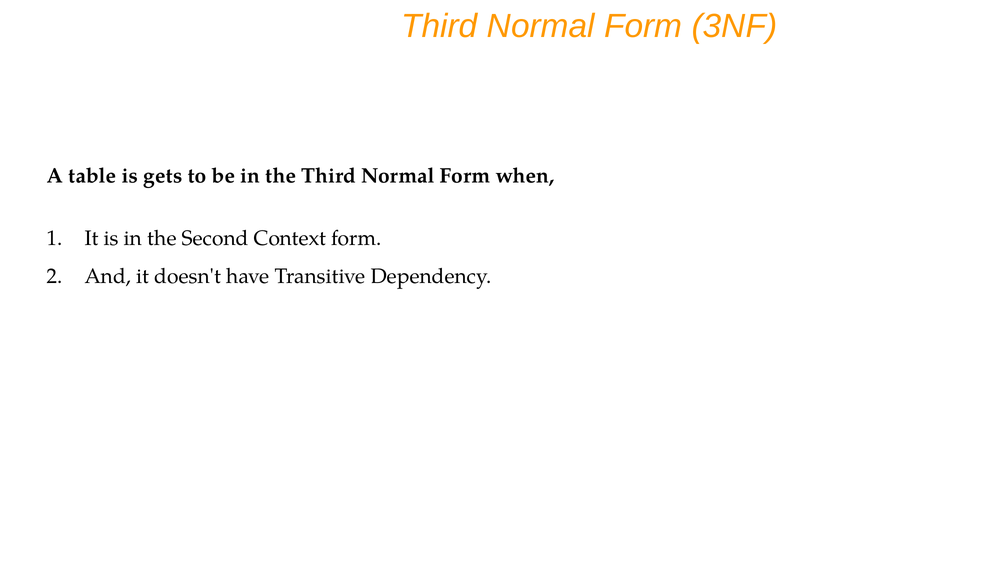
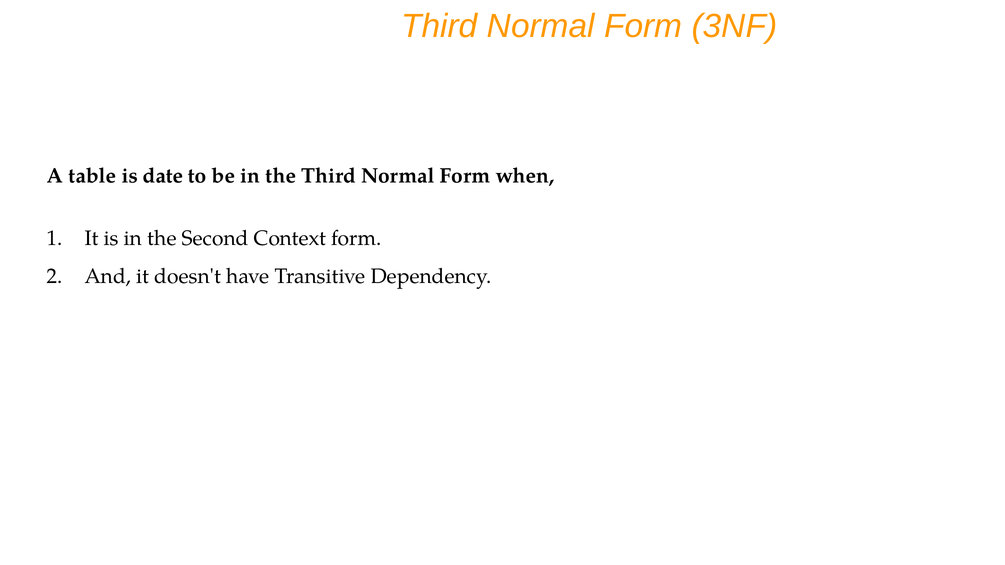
gets: gets -> date (163, 176)
